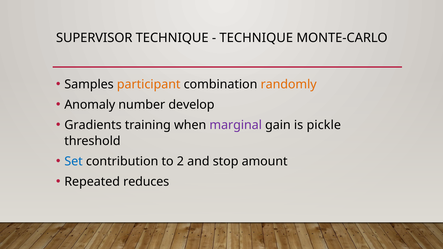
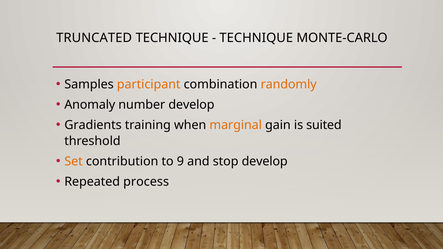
SUPERVISOR: SUPERVISOR -> TRUNCATED (94, 38)
marginal colour: purple -> orange (236, 125)
pickle: pickle -> suited (324, 125)
Set colour: blue -> orange (74, 161)
2: 2 -> 9 (180, 161)
stop amount: amount -> develop (265, 161)
reduces: reduces -> process (146, 182)
